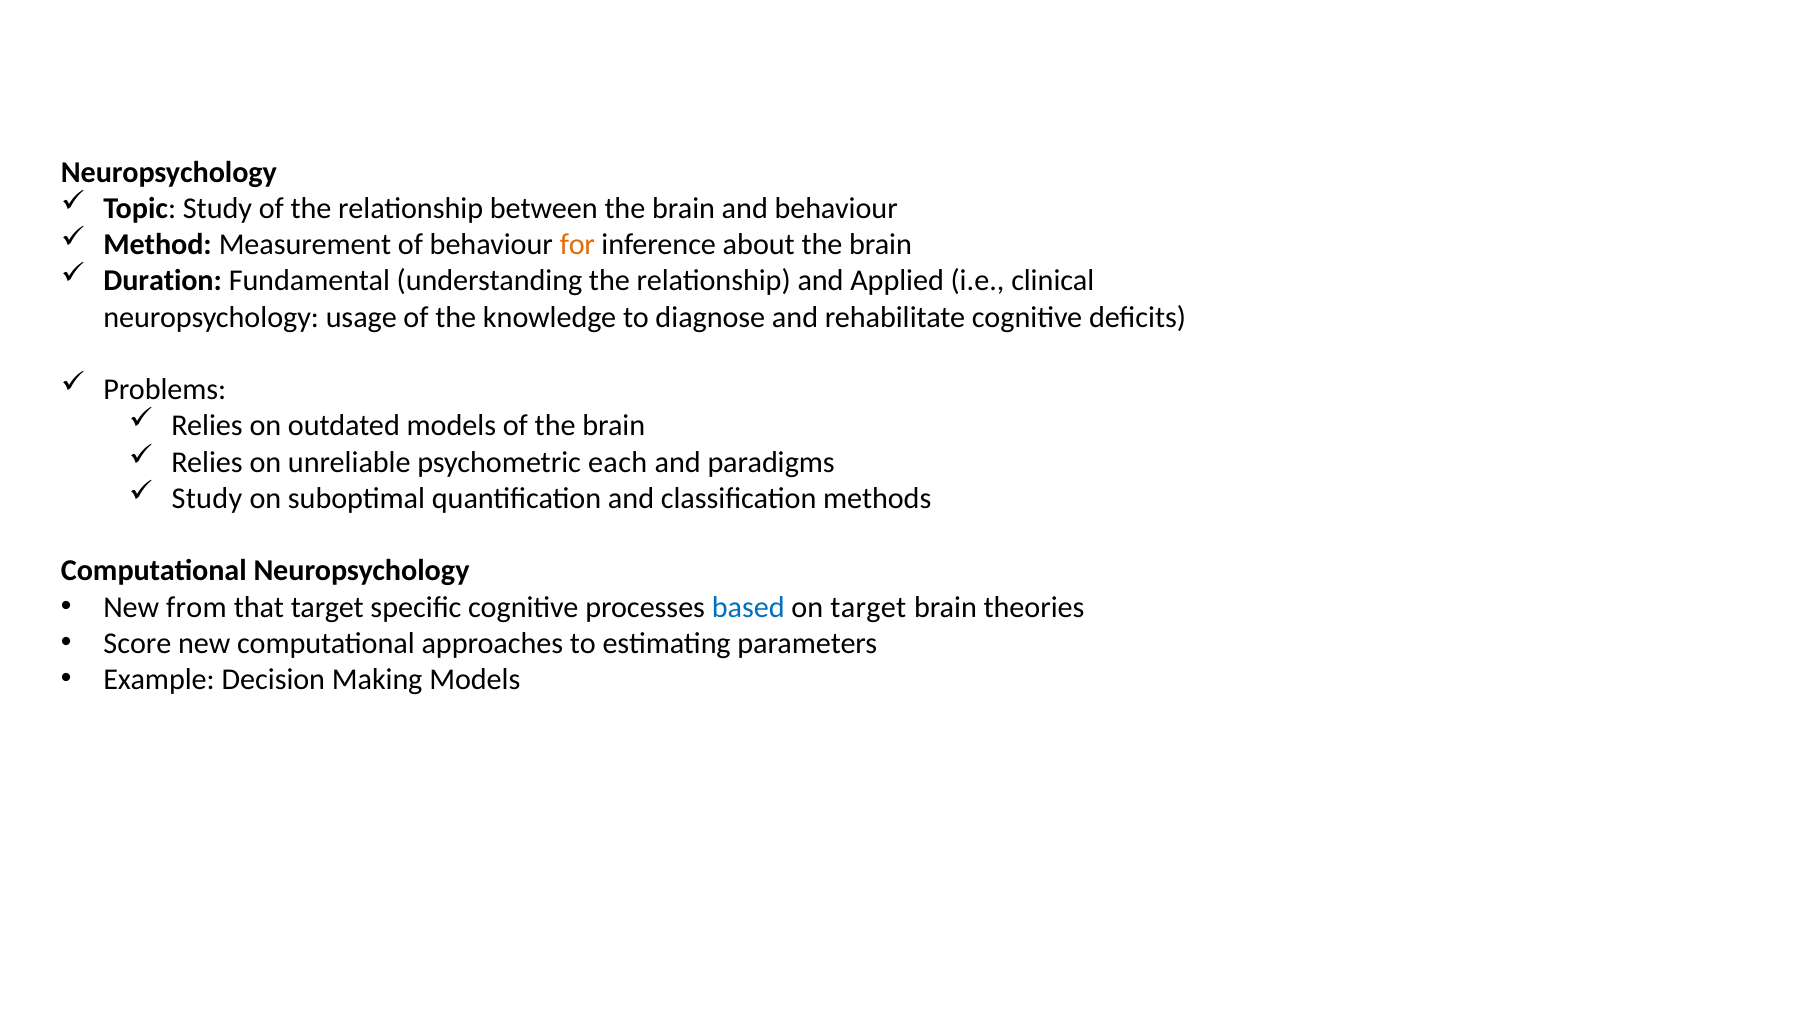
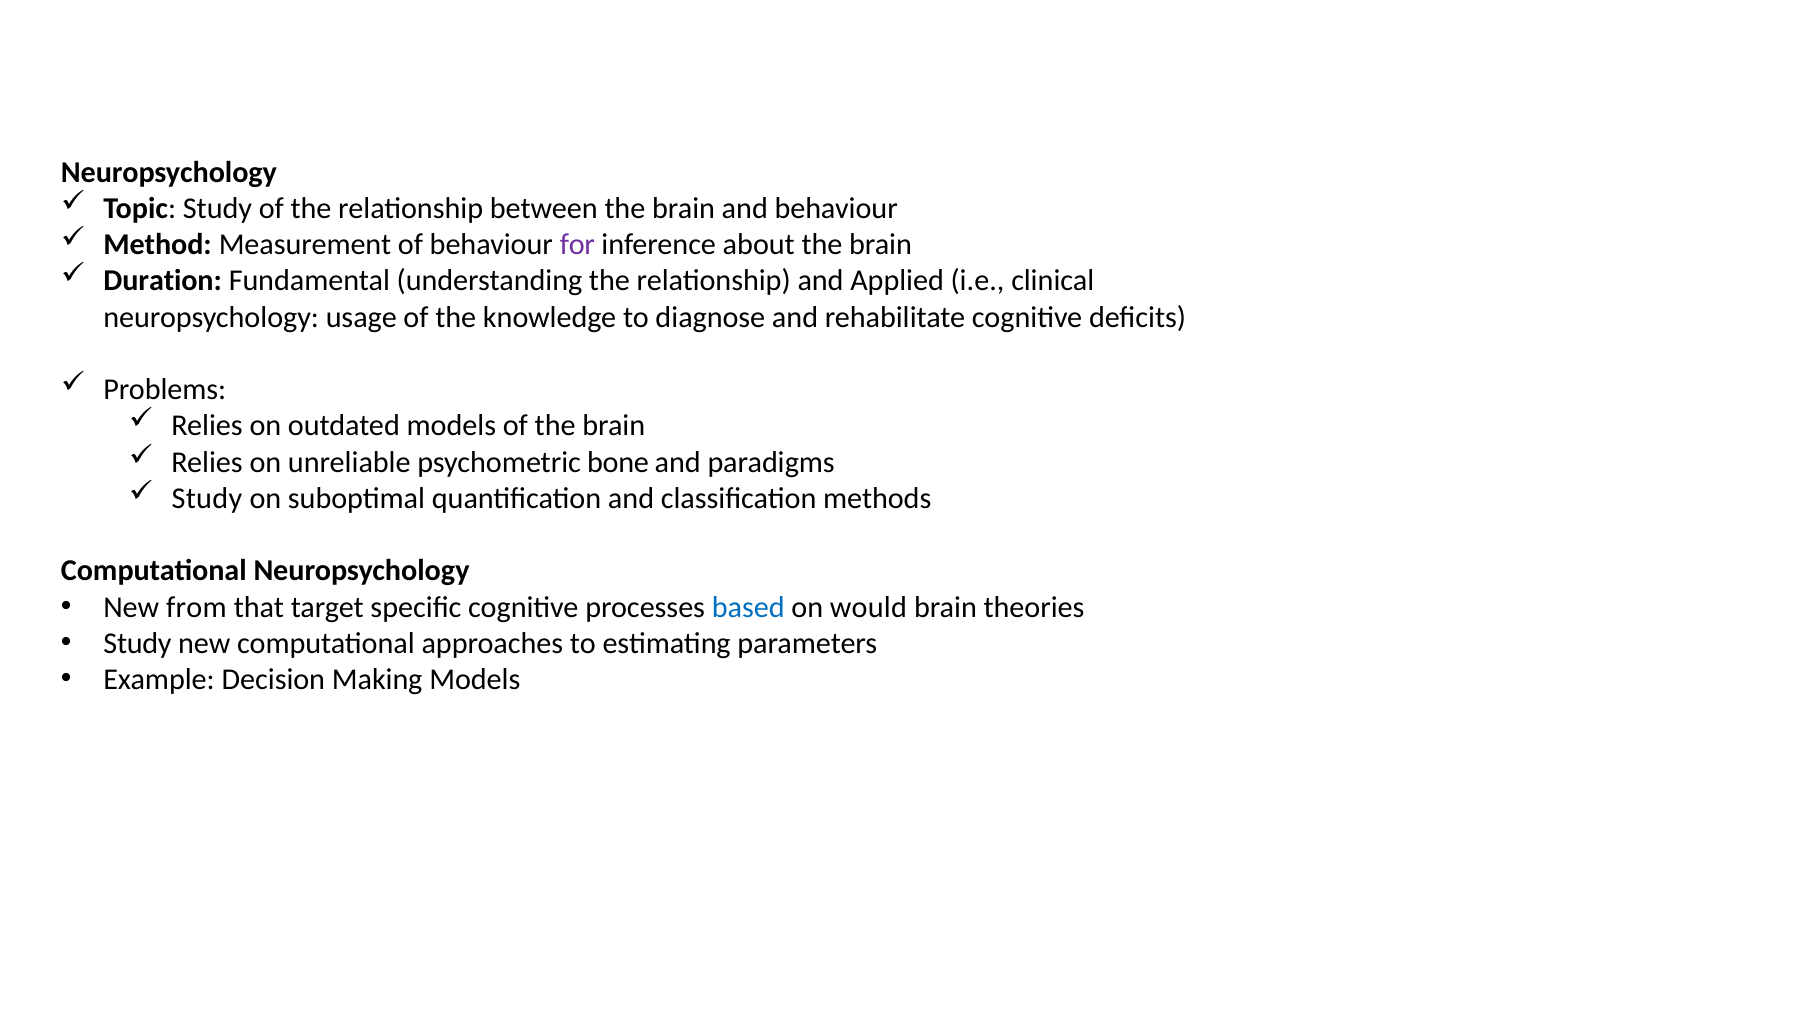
for colour: orange -> purple (577, 245)
each: each -> bone (618, 462)
on target: target -> would (868, 607)
Score: Score -> Study (138, 643)
